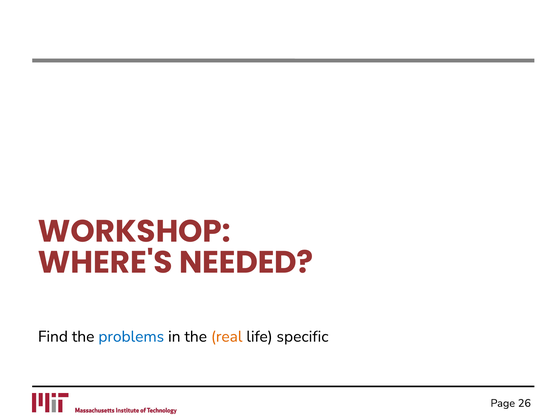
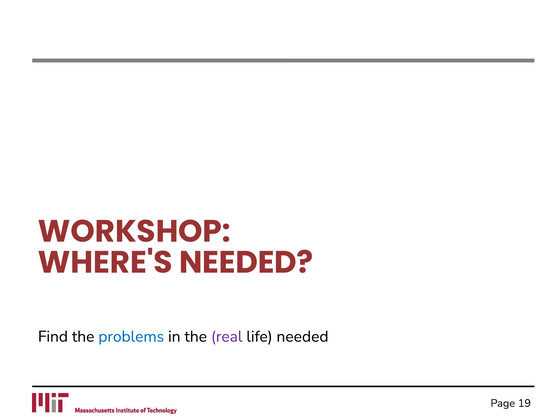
real colour: orange -> purple (227, 336)
life specific: specific -> needed (302, 336)
26: 26 -> 19 (524, 403)
